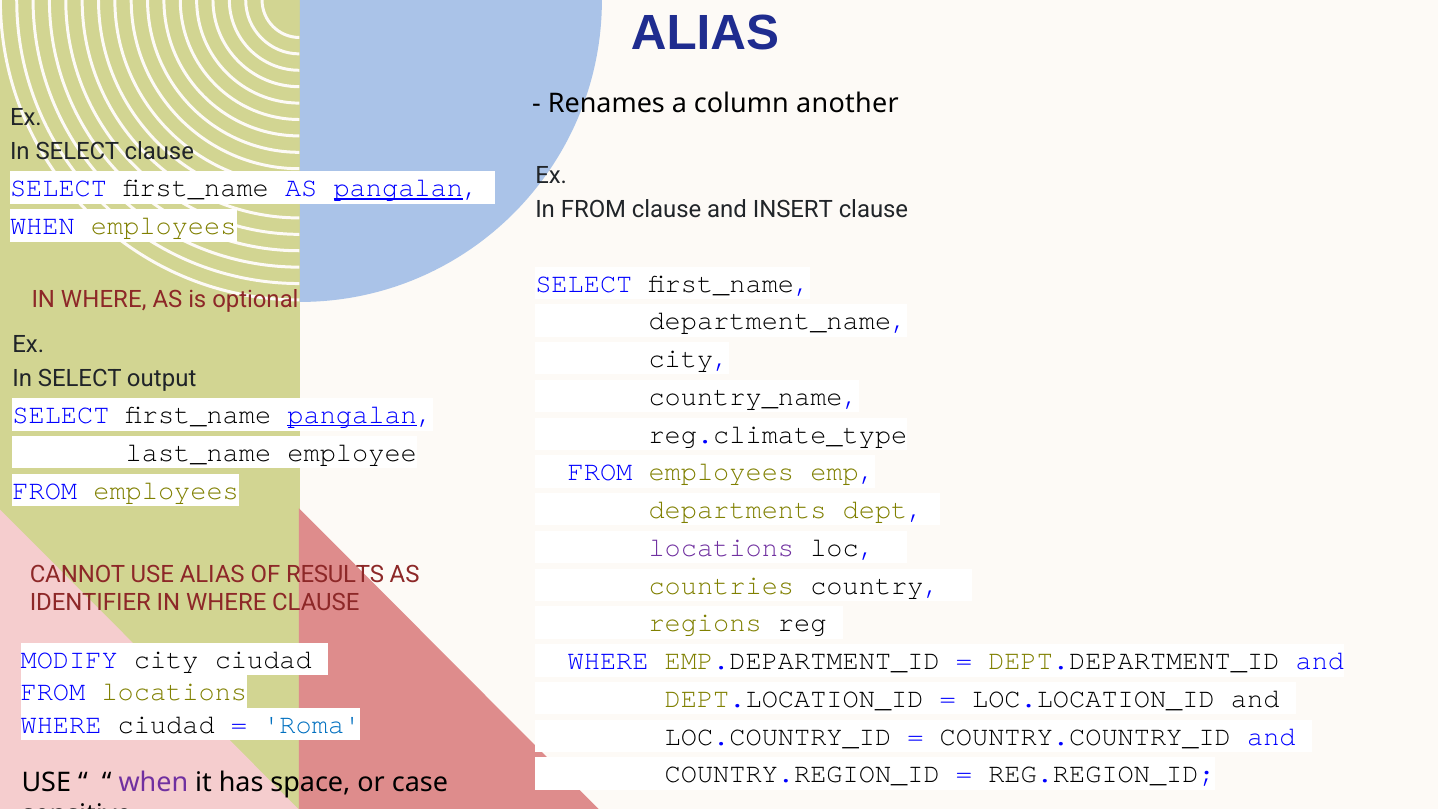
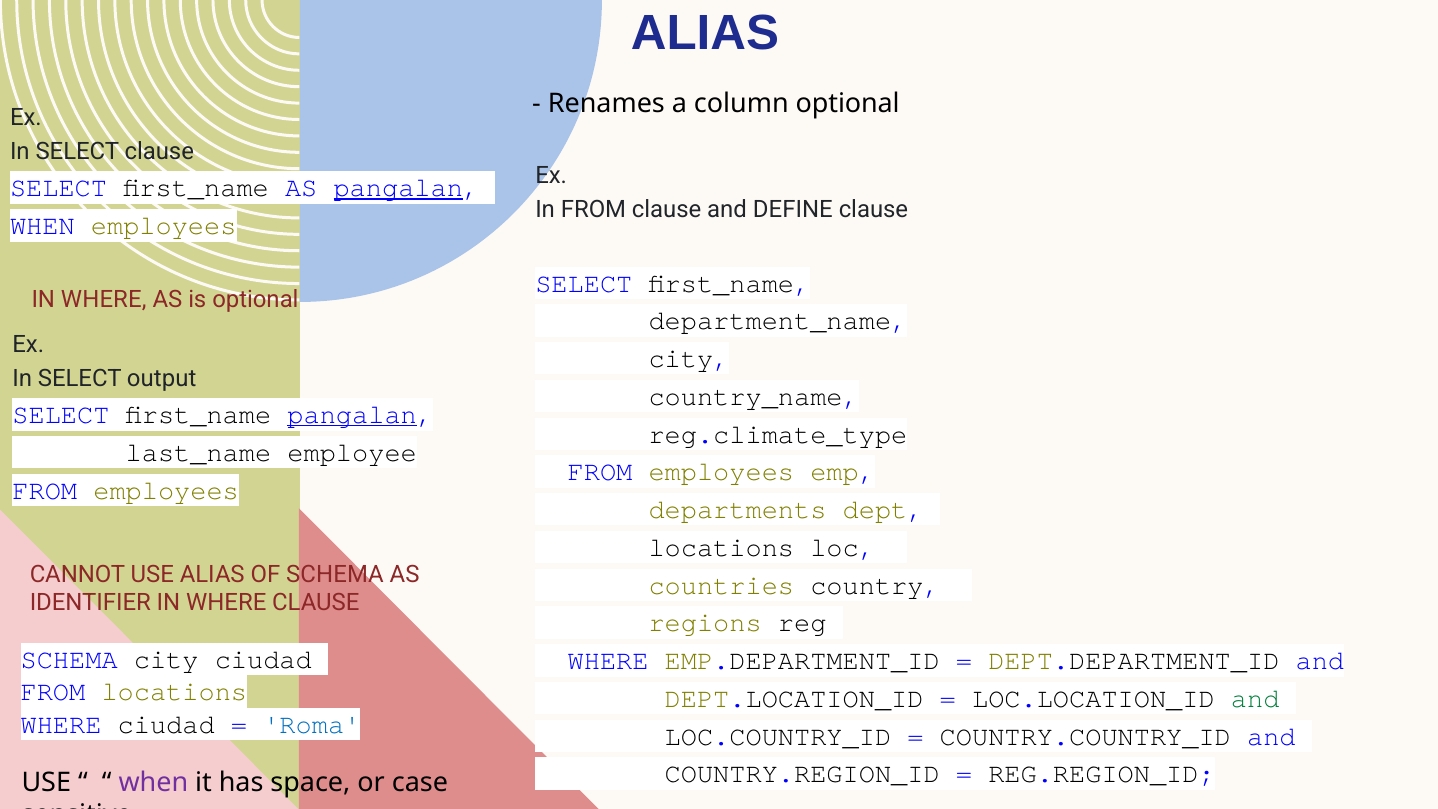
column another: another -> optional (848, 103)
INSERT: INSERT -> DEFINE (793, 209)
locations colour: purple -> black (721, 547)
OF RESULTS: RESULTS -> SCHEMA (335, 574)
MODIFY: MODIFY -> SCHEMA (69, 659)
and colour: black -> green (1255, 698)
